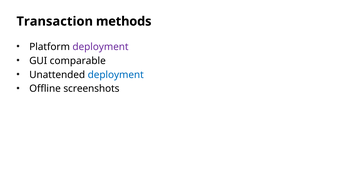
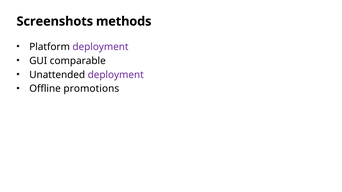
Transaction: Transaction -> Screenshots (55, 21)
deployment colour: blue -> purple (116, 75)
screenshots: screenshots -> promotions (91, 89)
